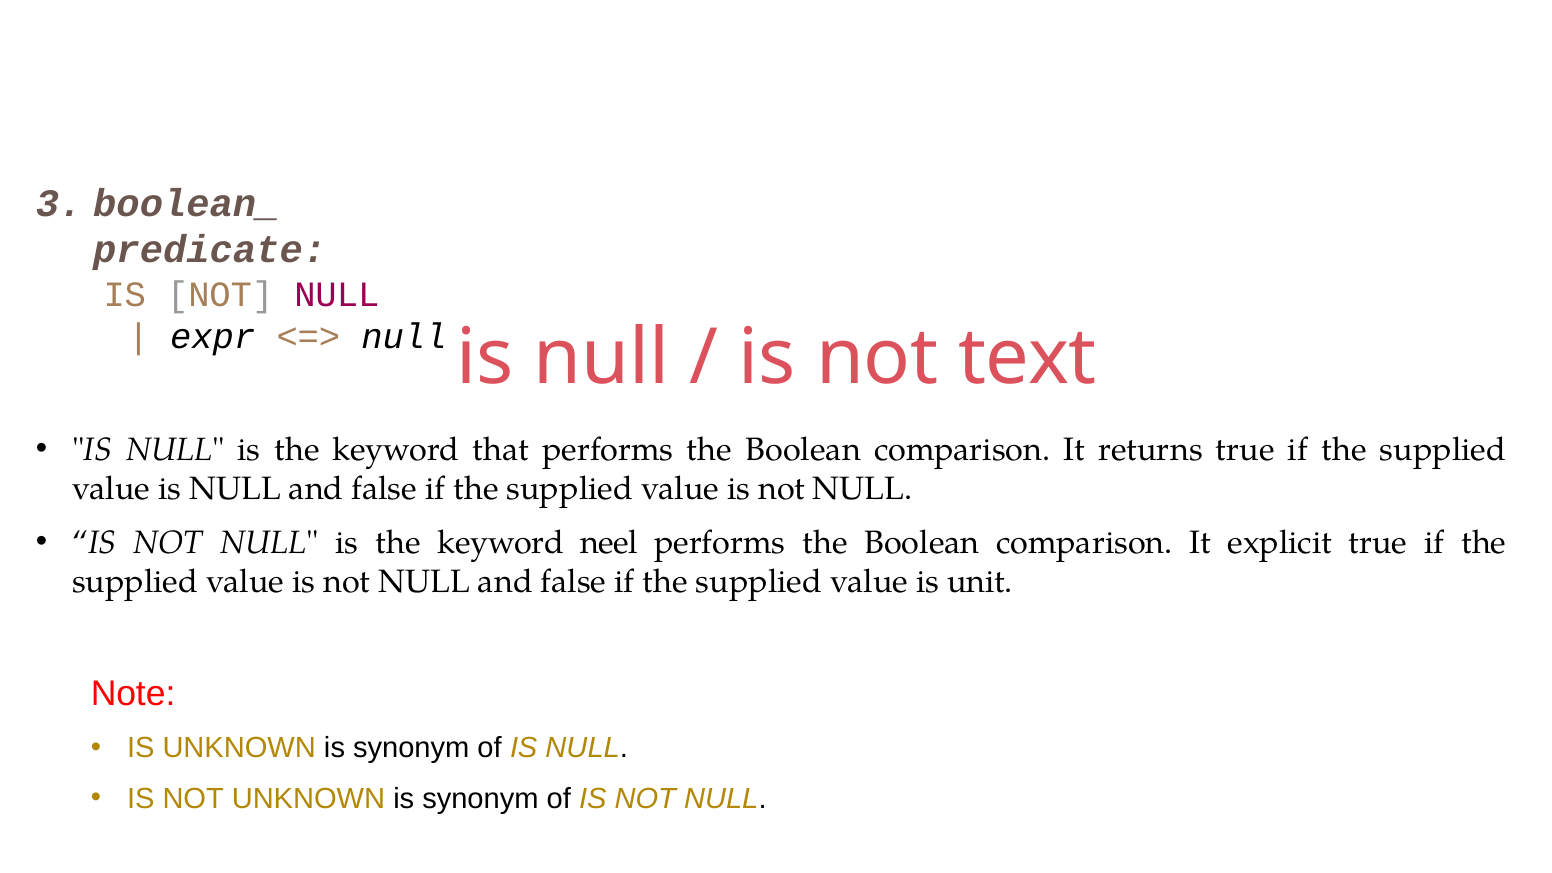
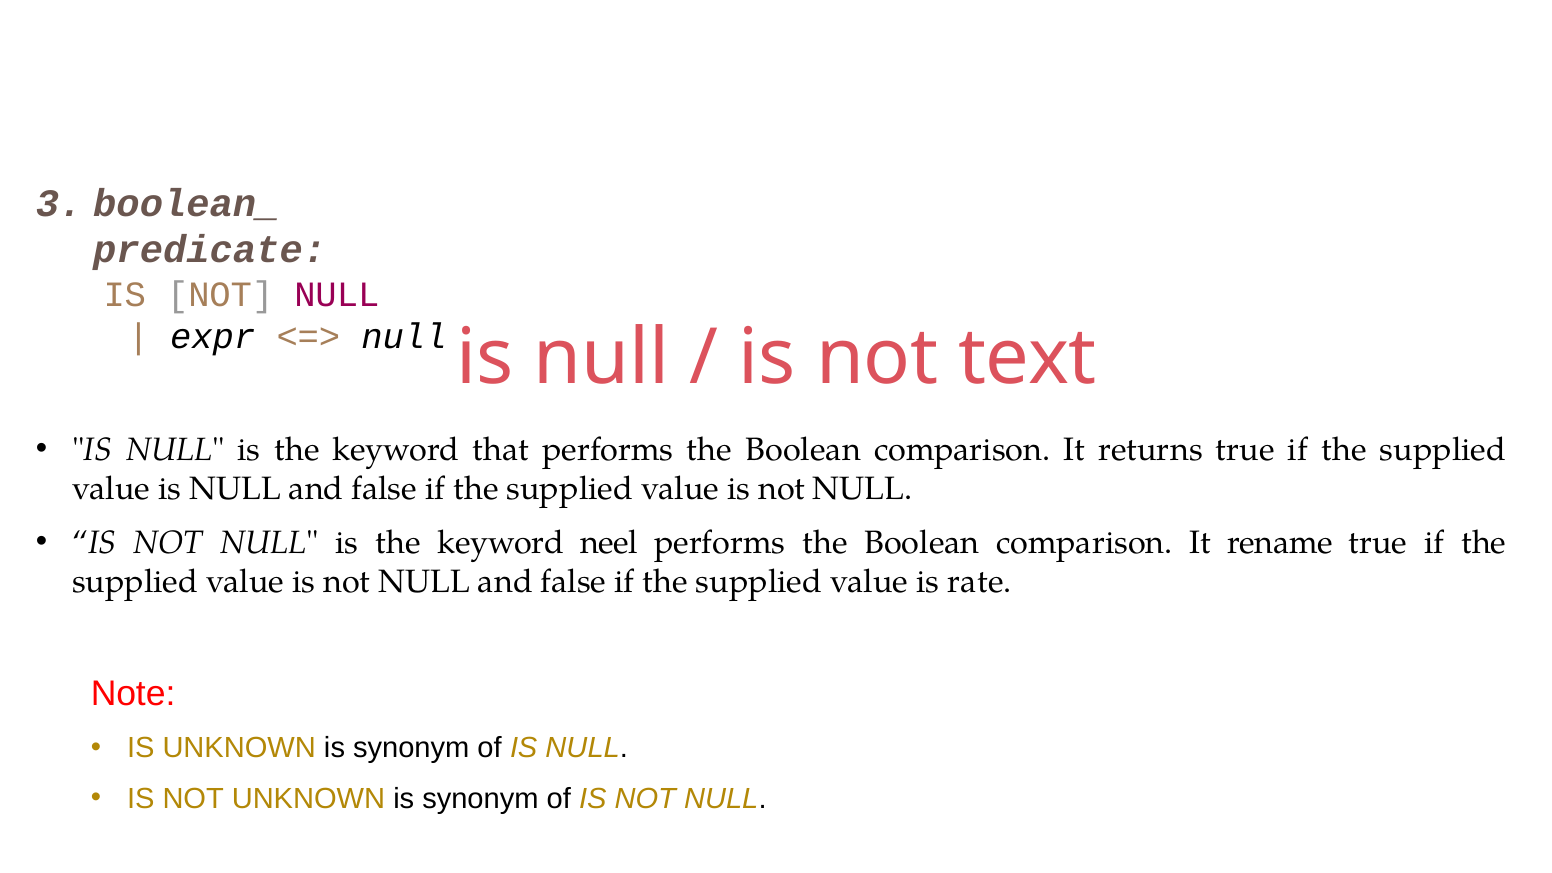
explicit: explicit -> rename (1280, 543)
unit: unit -> rate (980, 582)
